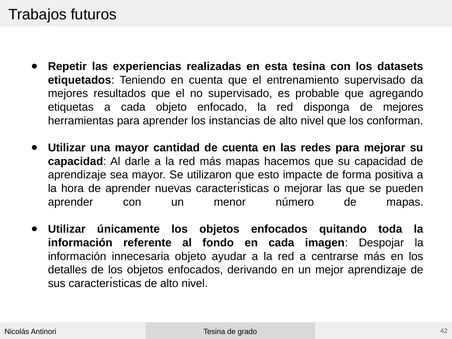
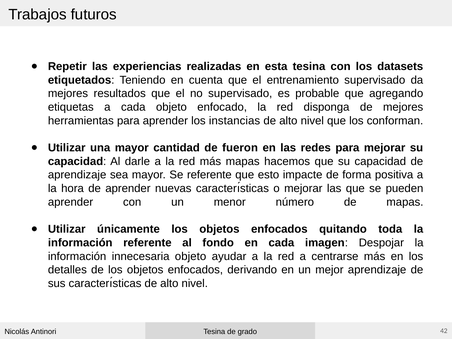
de cuenta: cuenta -> fueron (240, 148)
Se utilizaron: utilizaron -> referente (209, 175)
